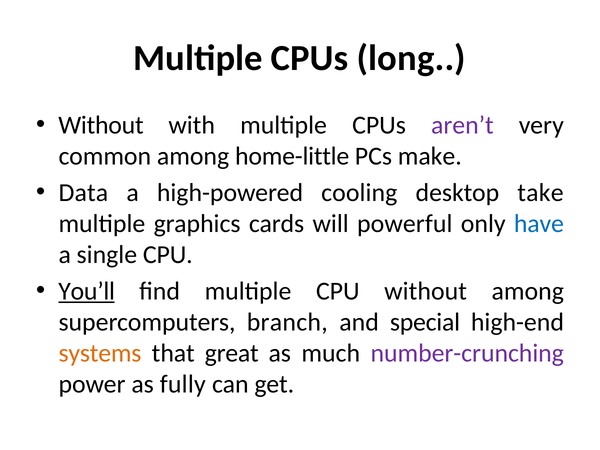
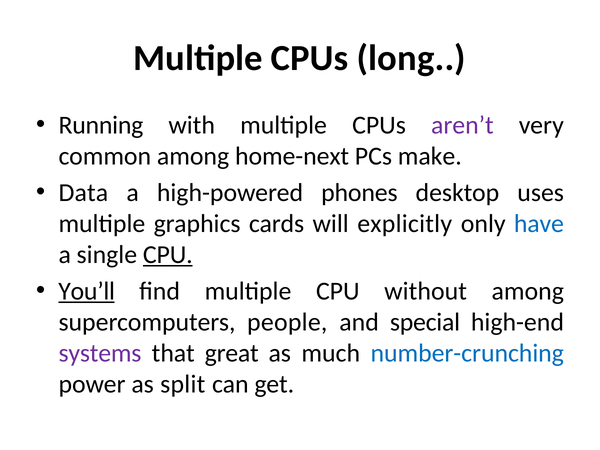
Without: Without -> Running (101, 125)
home-little: home-little -> home-next (292, 156)
cooling: cooling -> phones (359, 193)
take: take -> uses (541, 193)
powerful: powerful -> explicitly (405, 224)
CPU underline: none -> present (168, 255)
branch: branch -> people (287, 322)
systems colour: orange -> purple (100, 353)
number-crunching colour: purple -> blue (467, 353)
fully: fully -> split (183, 384)
